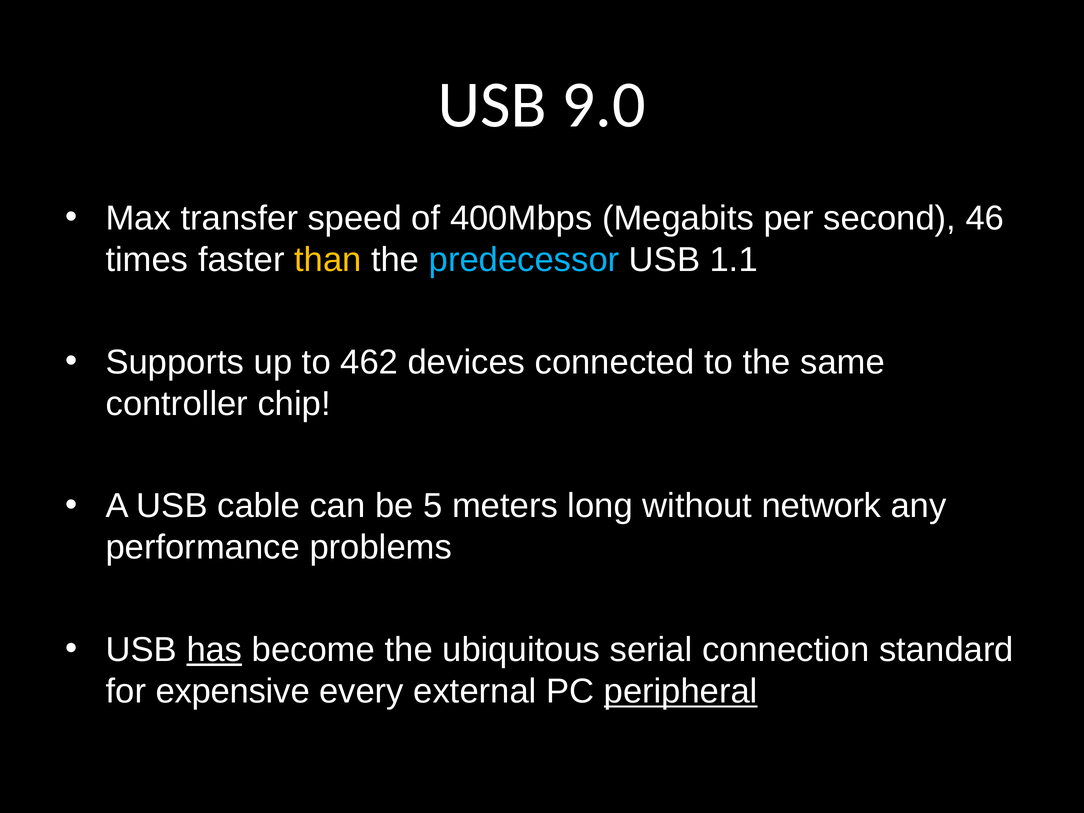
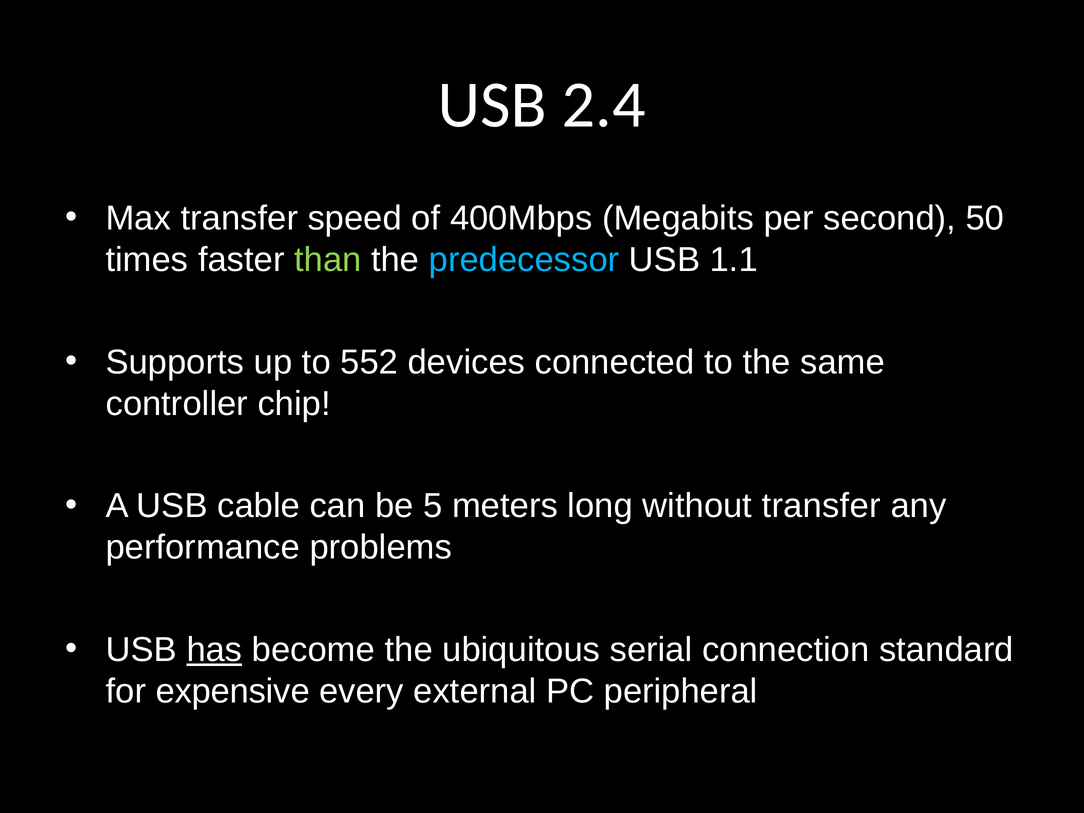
9.0: 9.0 -> 2.4 (604, 105)
46: 46 -> 50 (985, 218)
than colour: yellow -> light green (328, 260)
462: 462 -> 552 (369, 362)
without network: network -> transfer (821, 506)
peripheral underline: present -> none (681, 691)
